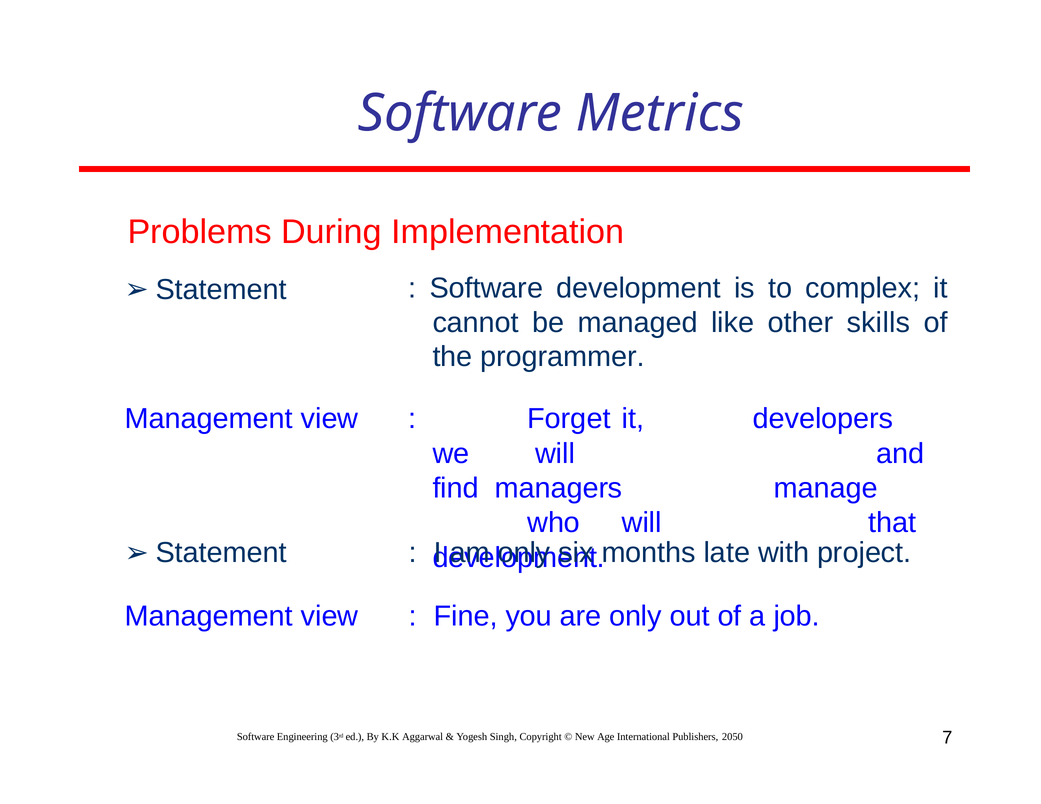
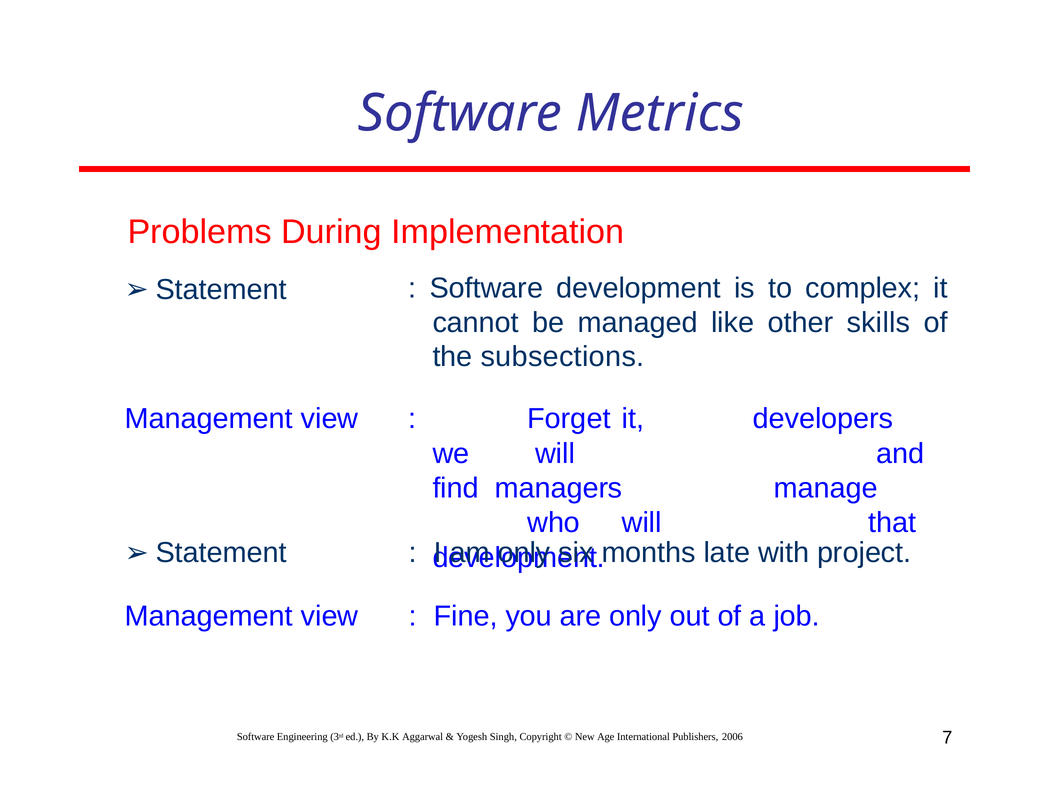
programmer: programmer -> subsections (562, 357)
2050: 2050 -> 2006 (732, 737)
